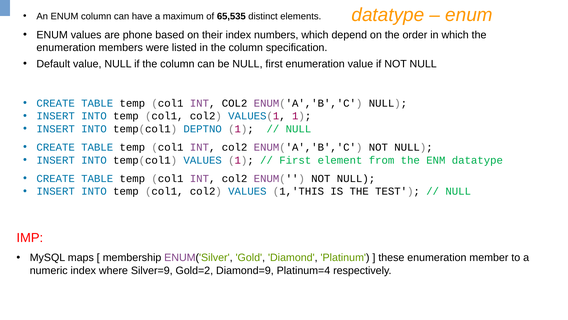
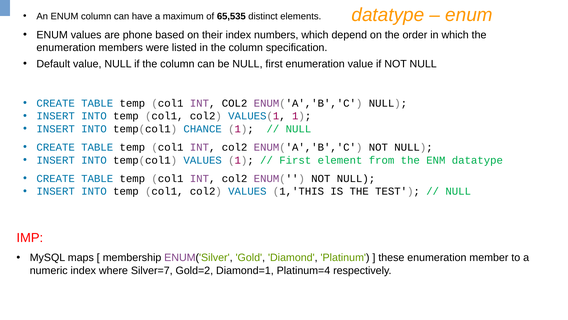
DEPTNO: DEPTNO -> CHANCE (203, 129)
Silver=9: Silver=9 -> Silver=7 (152, 270)
Diamond=9: Diamond=9 -> Diamond=1 (245, 270)
